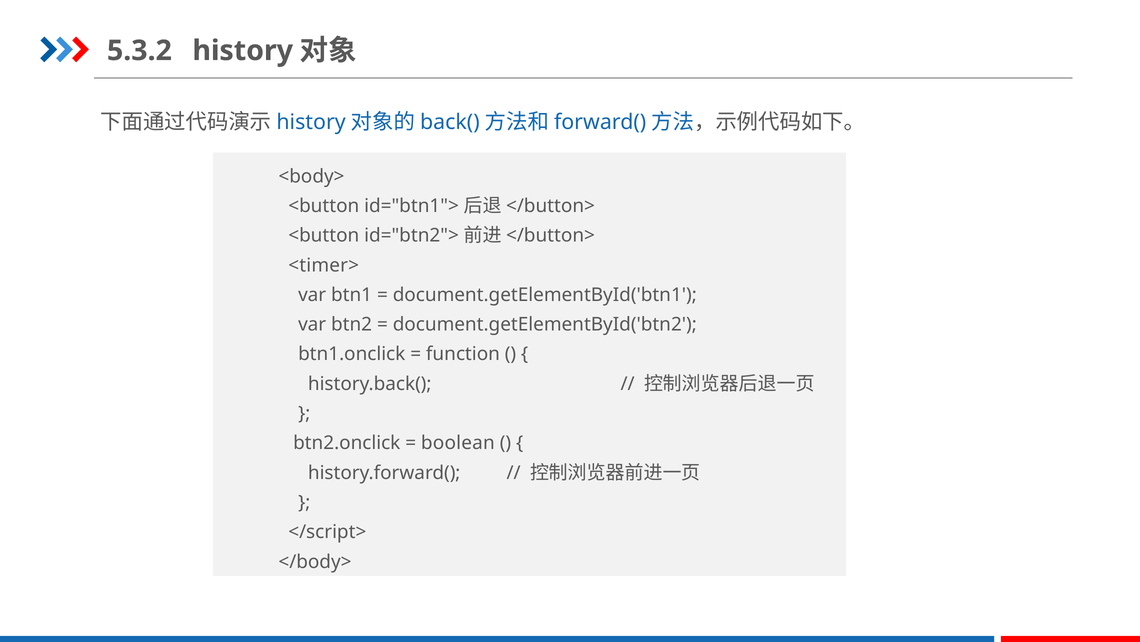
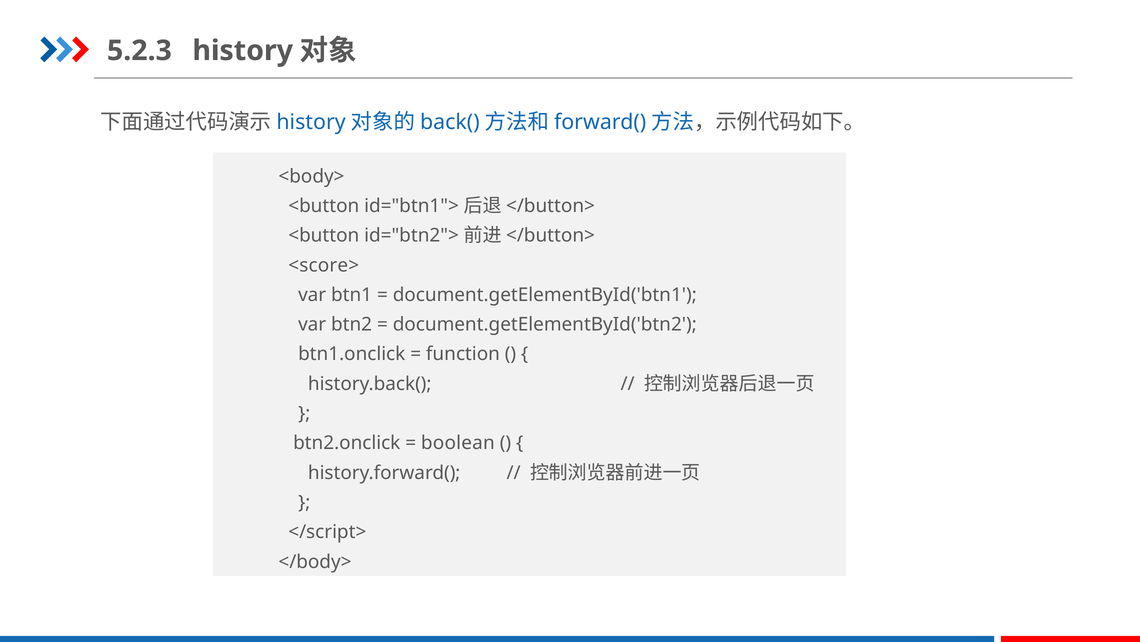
5.3.2: 5.3.2 -> 5.2.3 (139, 51)
<timer>: <timer> -> <score> (324, 265)
